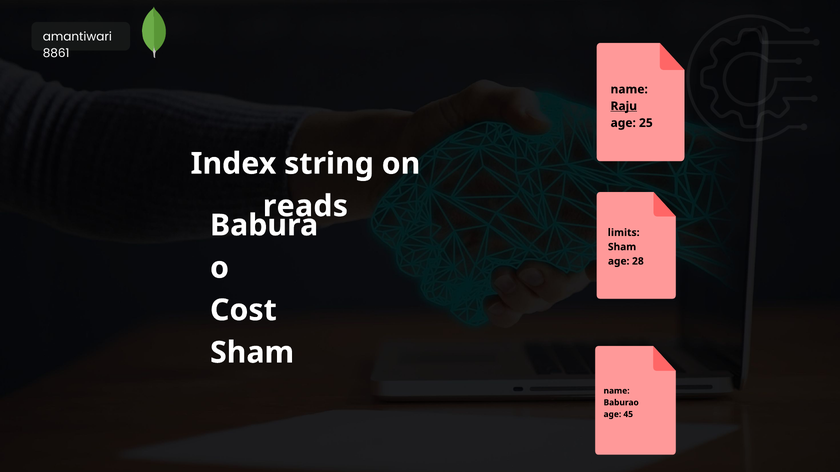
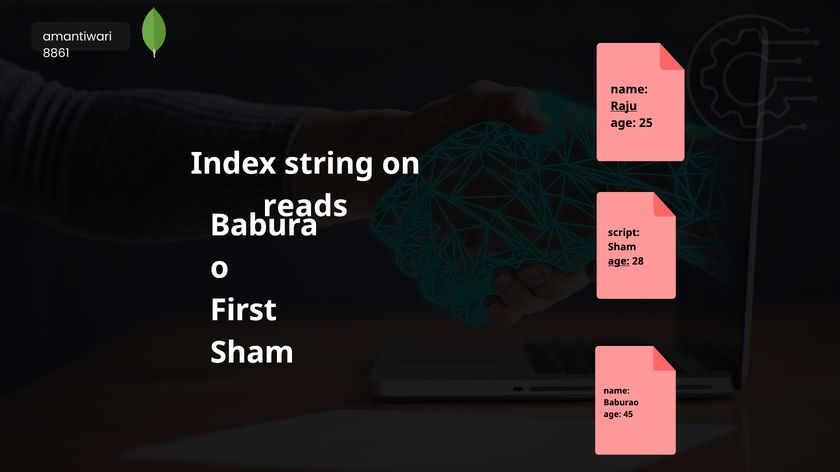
limits: limits -> script (624, 233)
age underline: none -> present (619, 261)
Cost: Cost -> First (243, 311)
